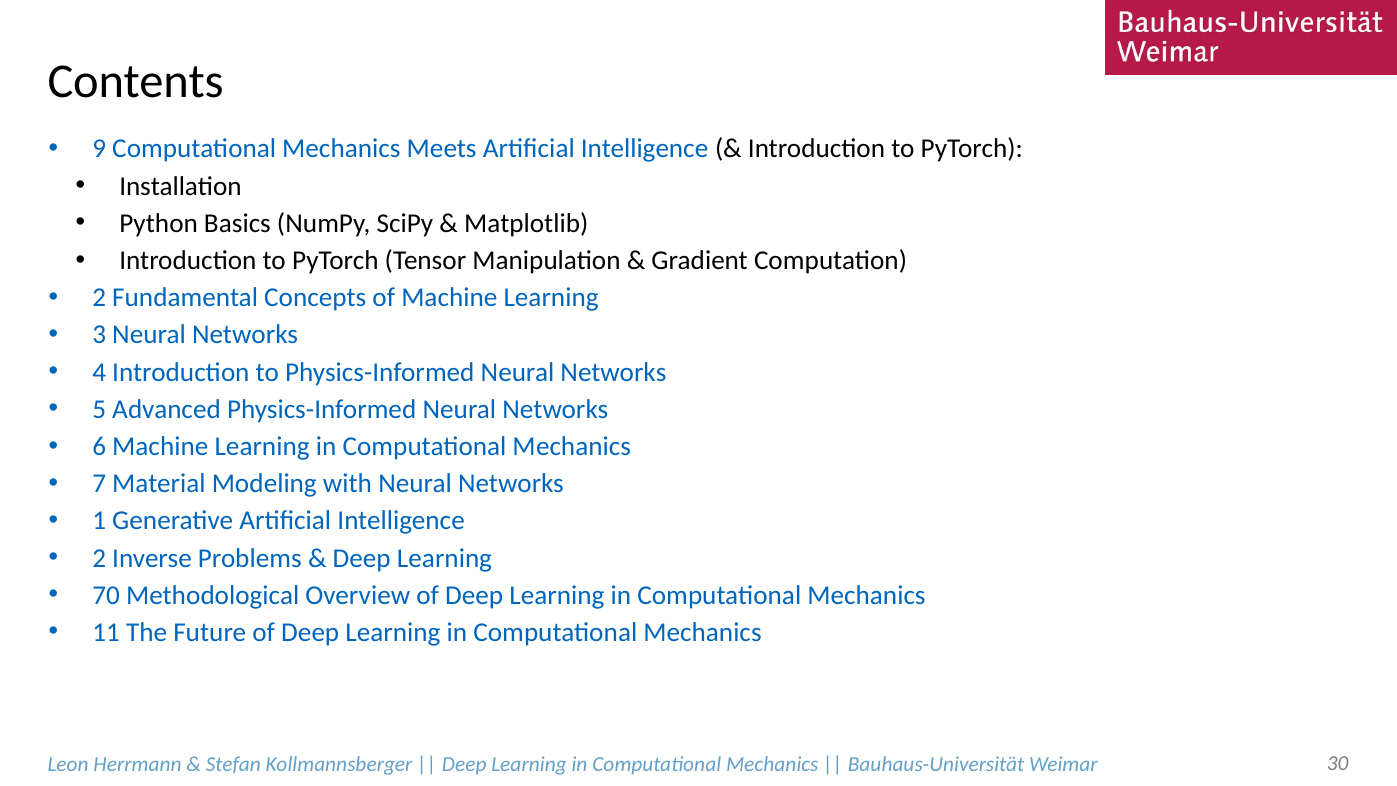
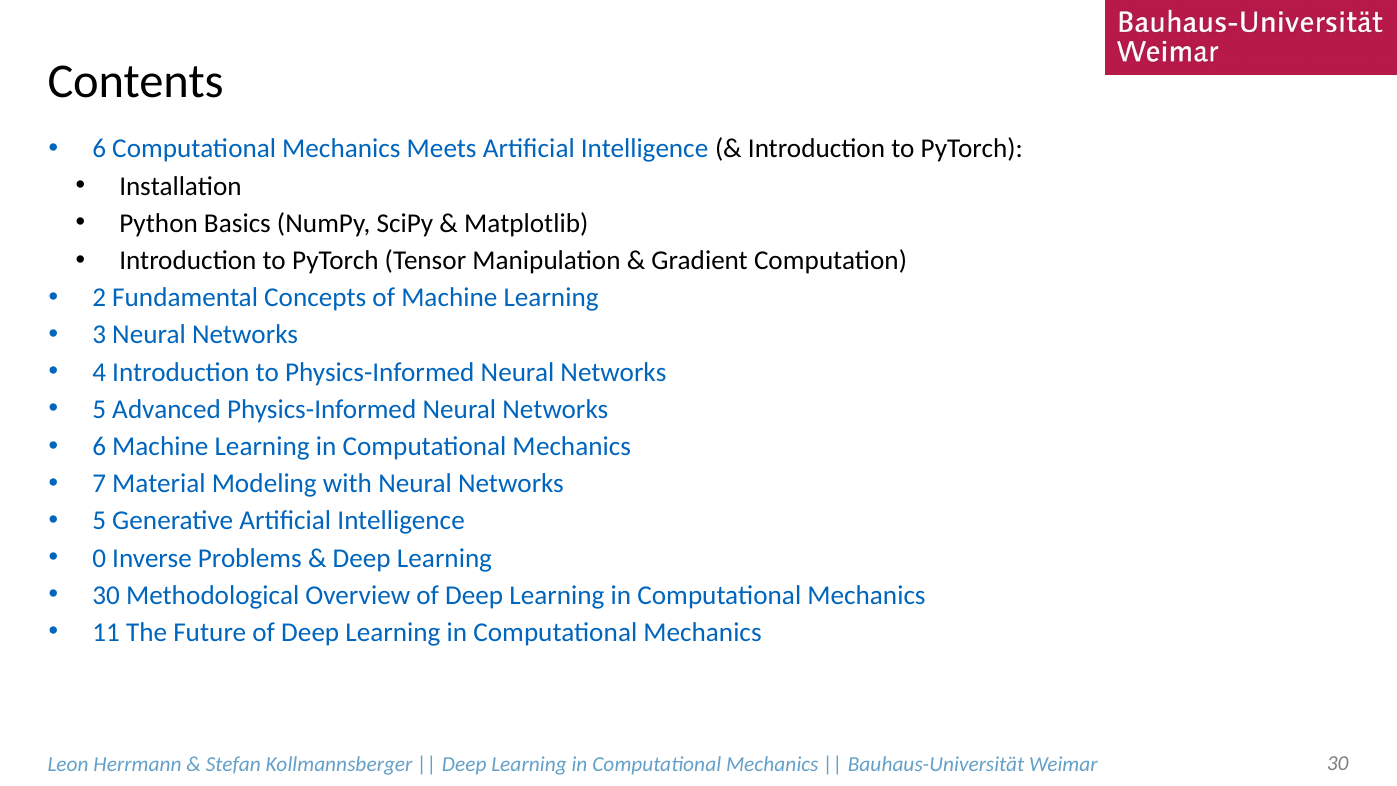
9: 9 -> 6 (99, 149)
1: 1 -> 5 (99, 521)
2: 2 -> 0 (99, 558)
70: 70 -> 30 (106, 595)
